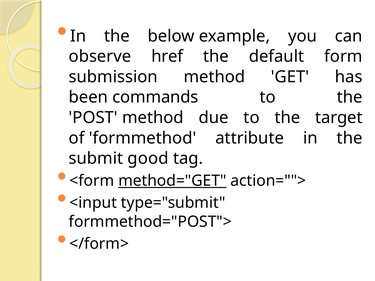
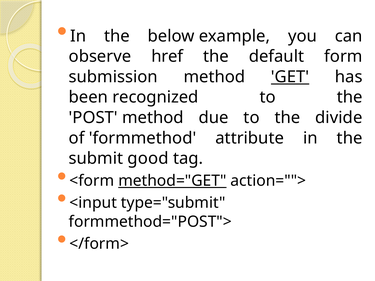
GET underline: none -> present (290, 77)
commands: commands -> recognized (155, 97)
target: target -> divide (339, 118)
